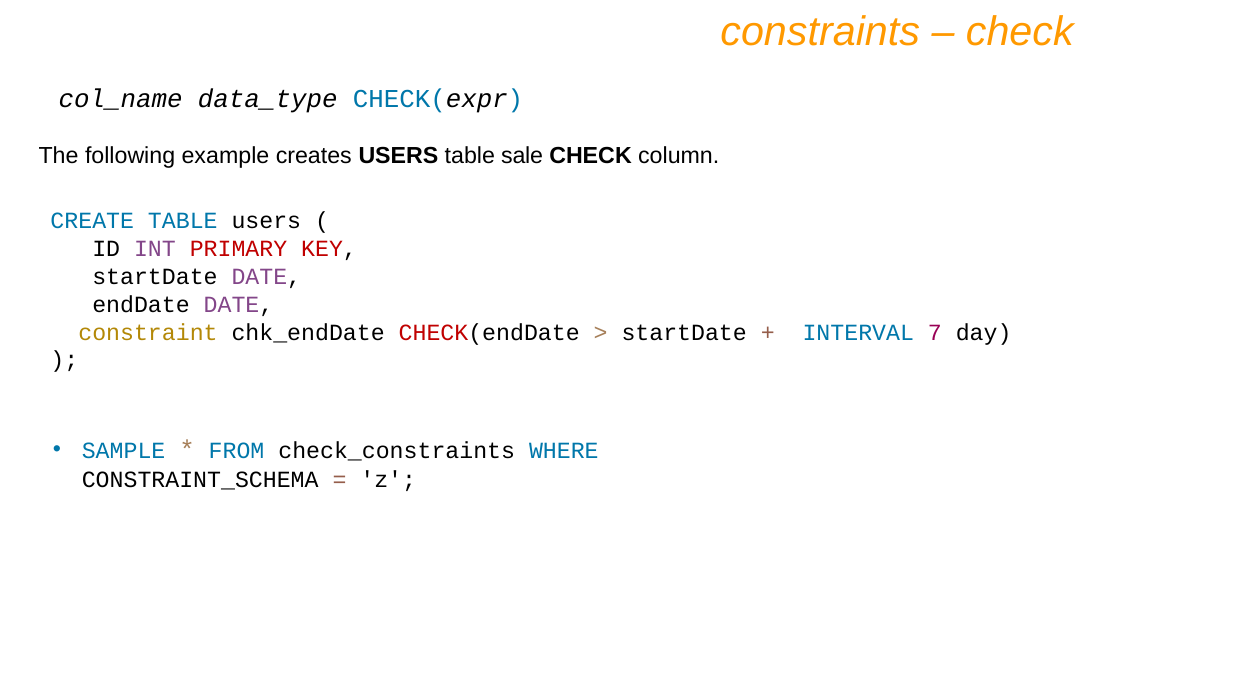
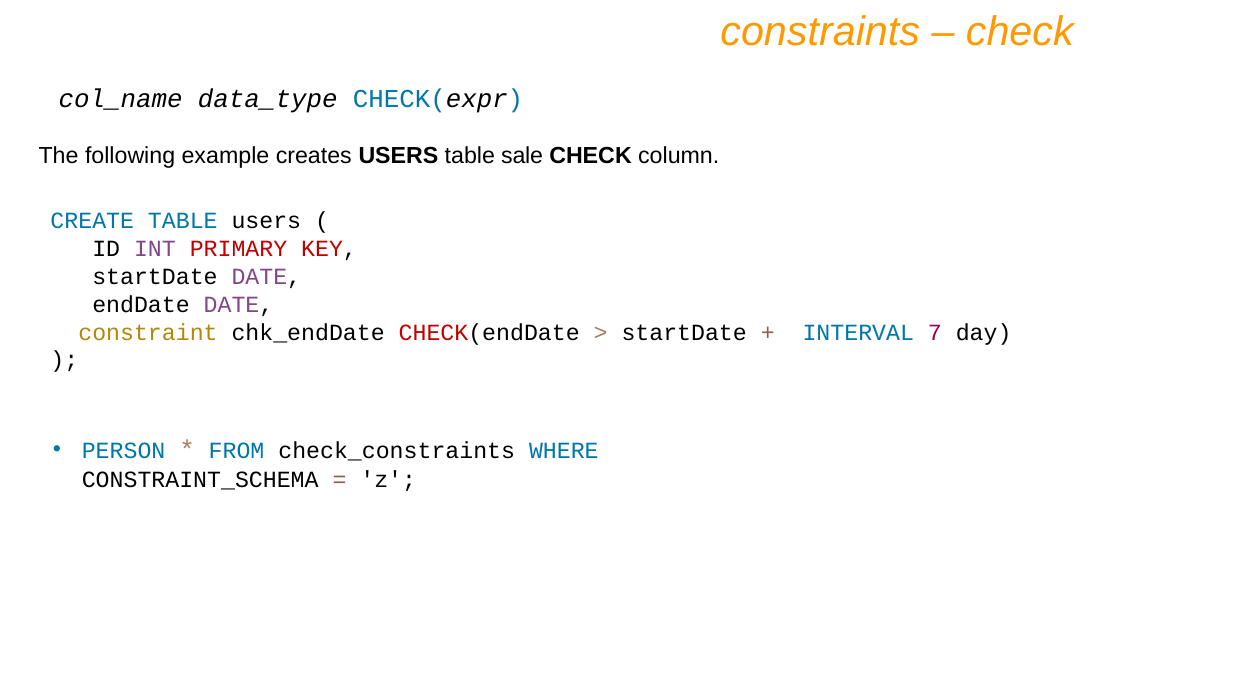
SAMPLE: SAMPLE -> PERSON (124, 451)
